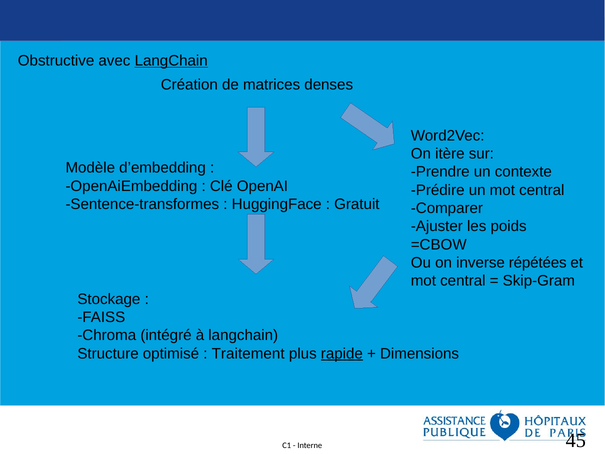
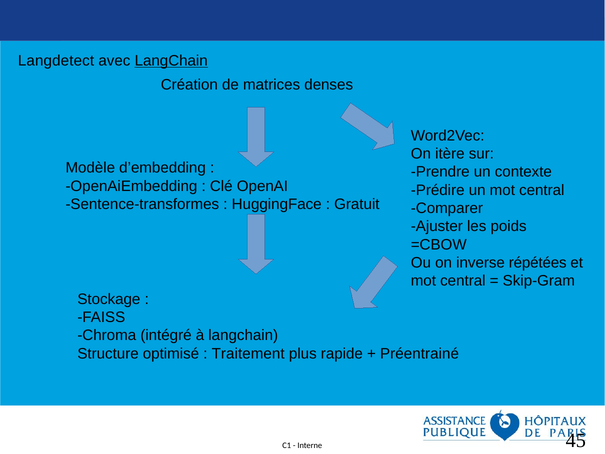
Obstructive: Obstructive -> Langdetect (56, 61)
rapide underline: present -> none (342, 353)
Dimensions: Dimensions -> Préentrainé (420, 353)
